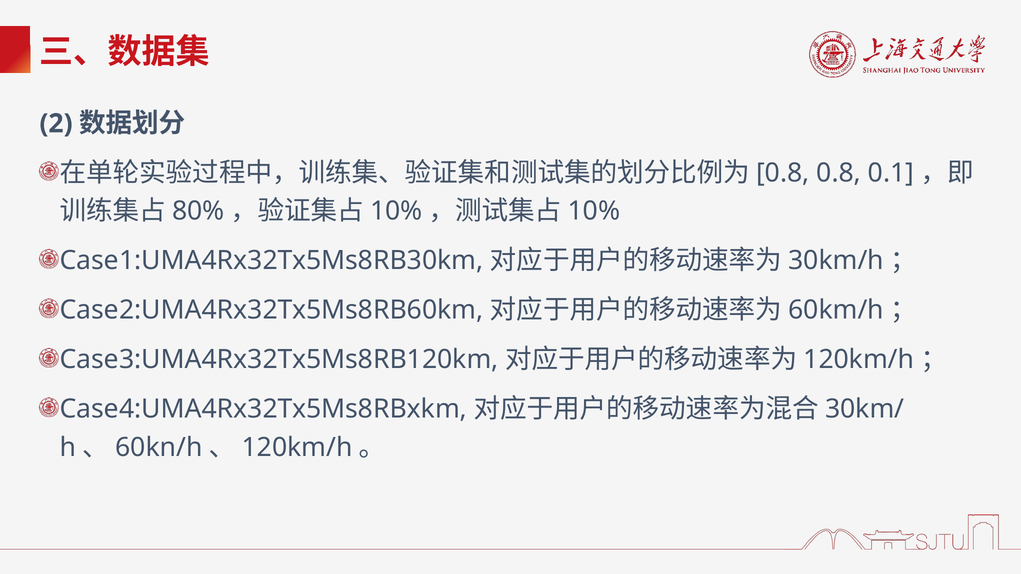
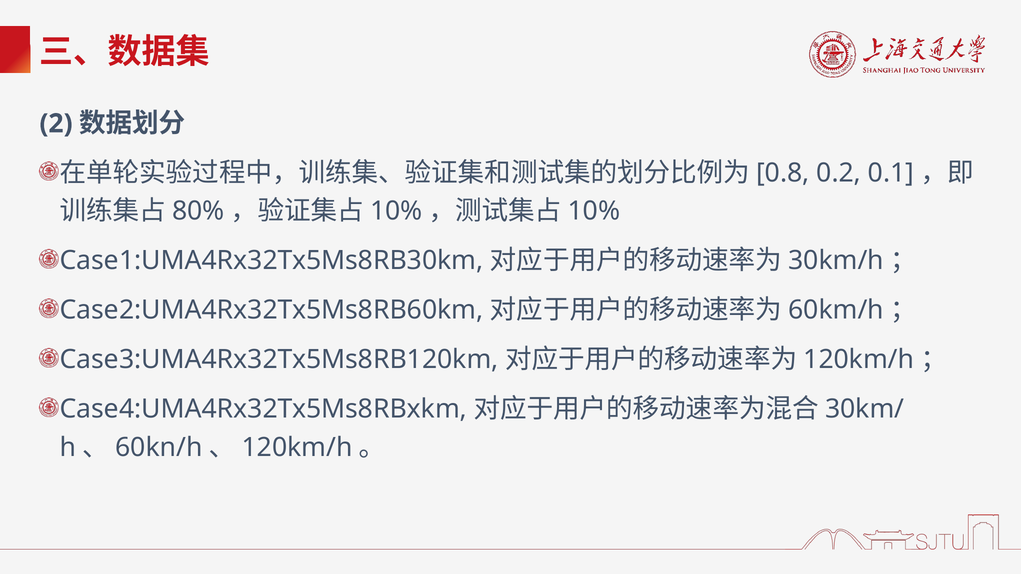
0.8: 0.8 -> 0.2 (839, 173)
